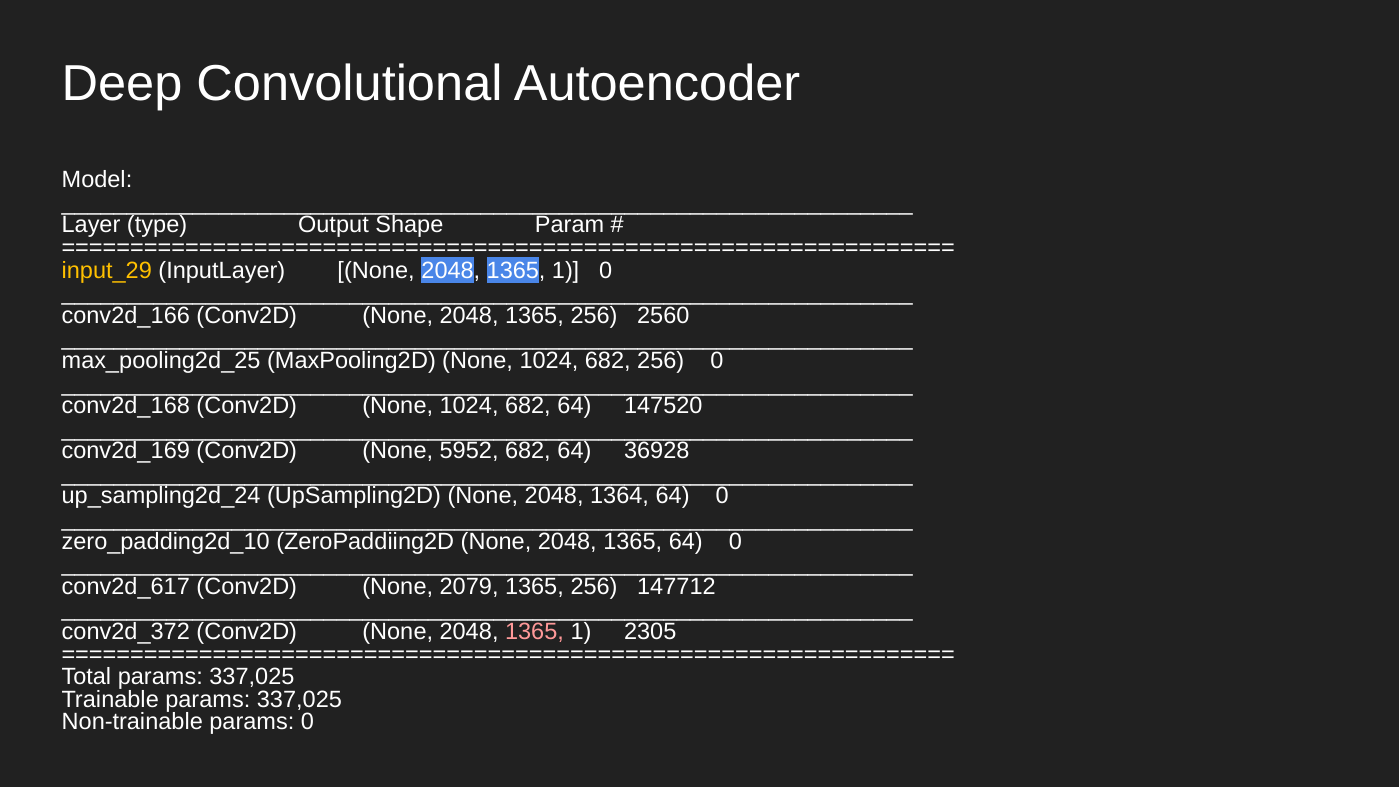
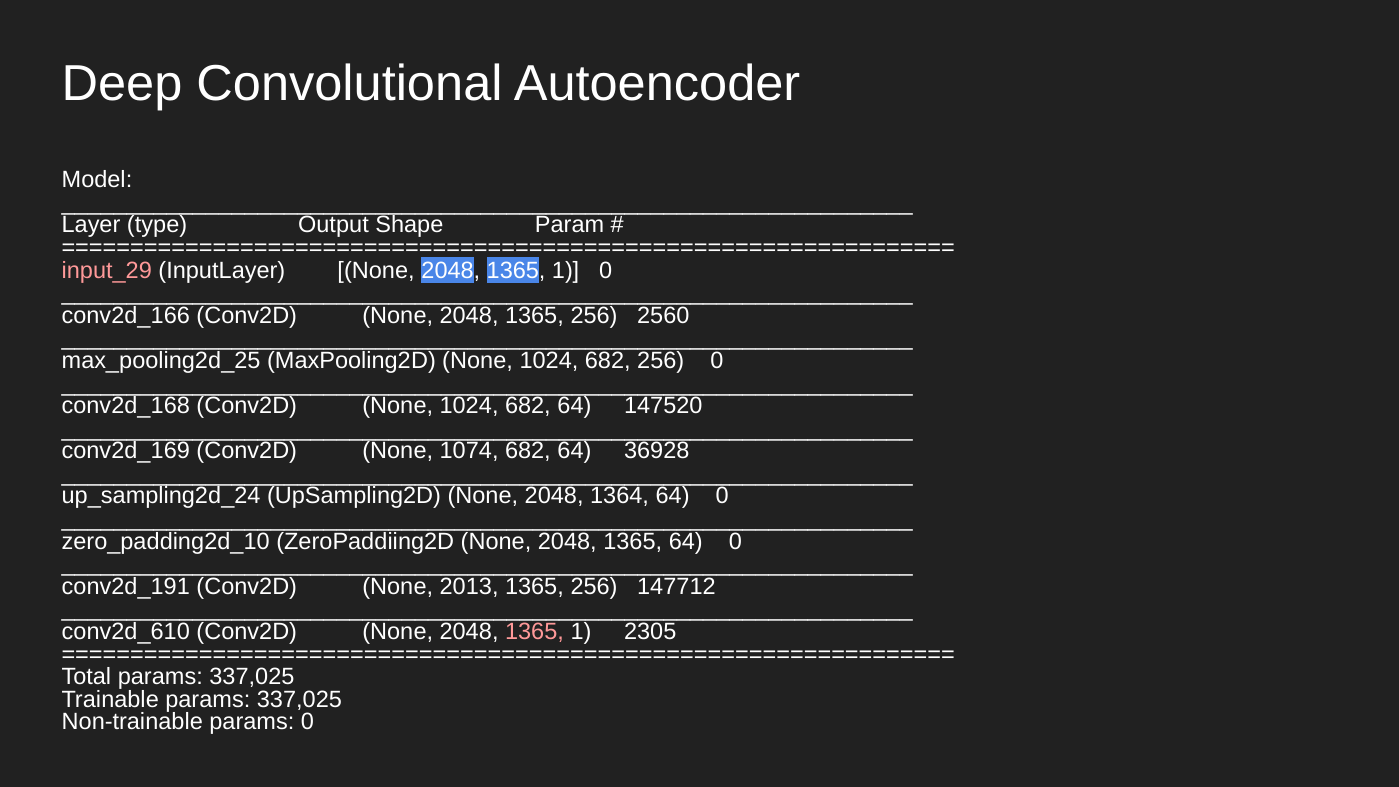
input_29 colour: yellow -> pink (107, 270)
5952: 5952 -> 1074 (469, 451)
conv2d_617: conv2d_617 -> conv2d_191 (126, 586)
2079: 2079 -> 2013 (469, 586)
conv2d_372: conv2d_372 -> conv2d_610 (126, 632)
